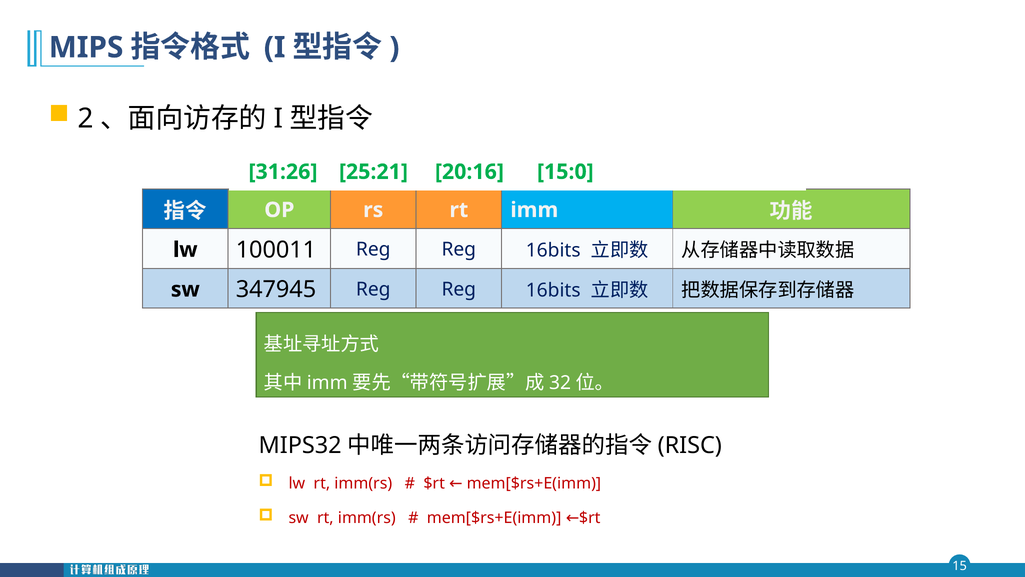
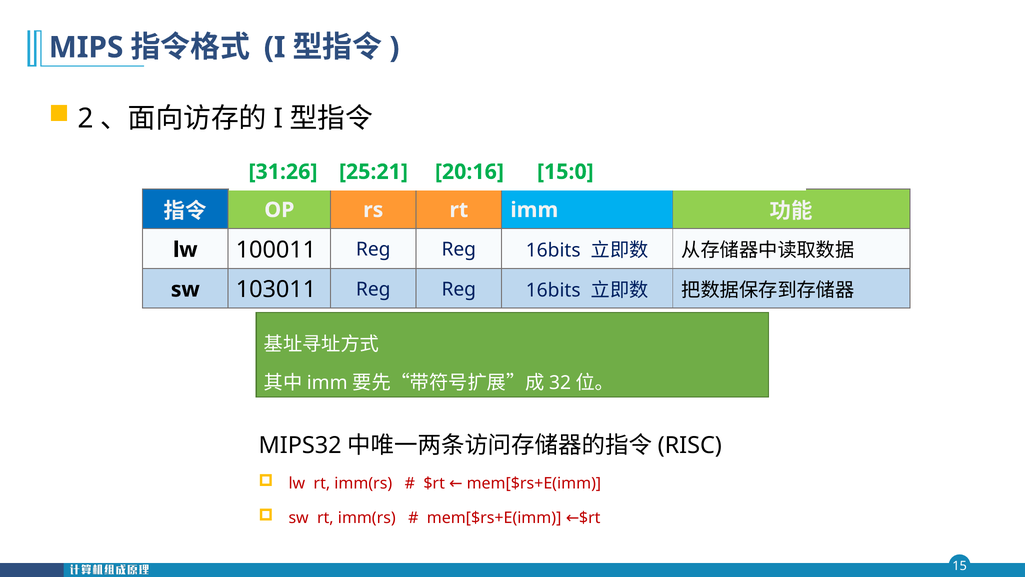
347945: 347945 -> 103011 (276, 289)
